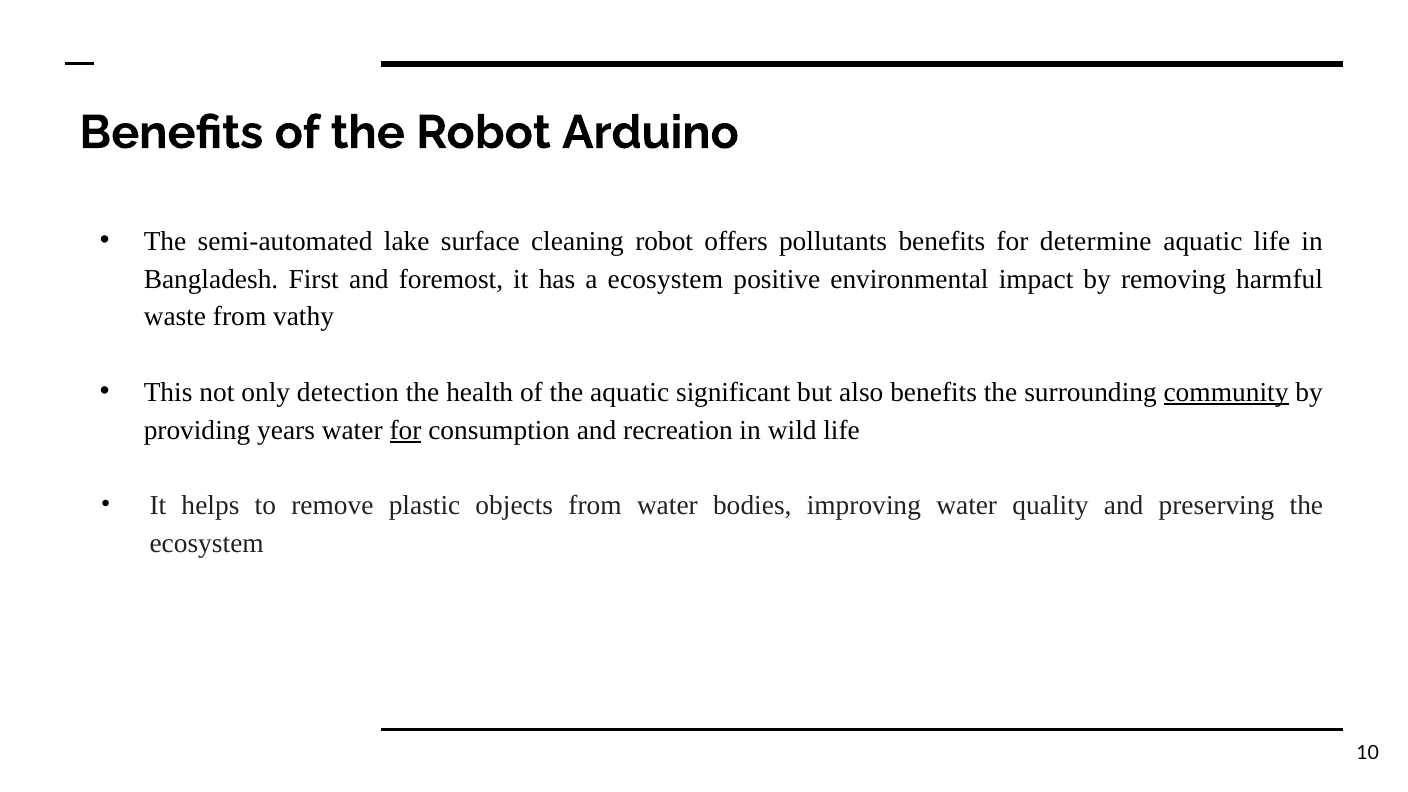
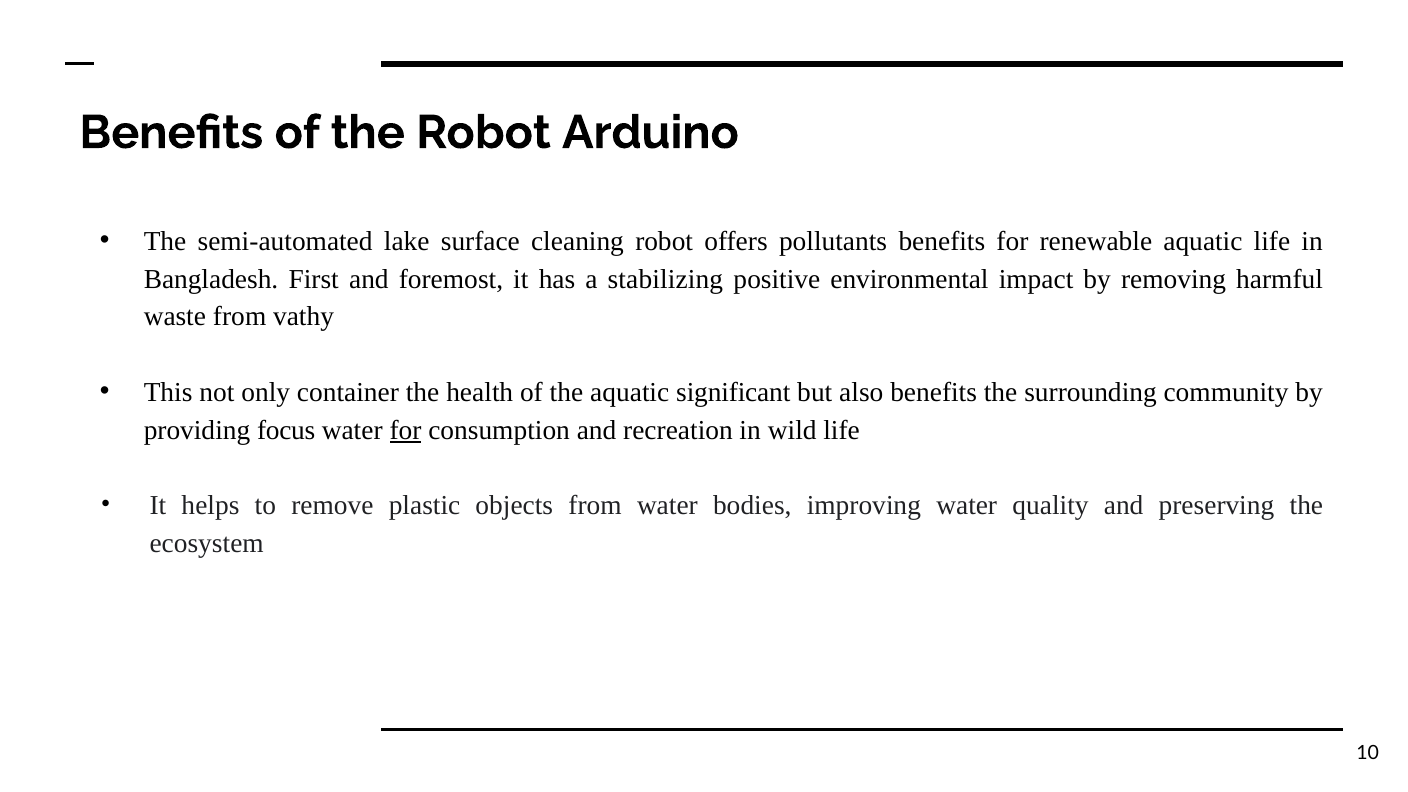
determine: determine -> renewable (1096, 241)
a ecosystem: ecosystem -> stabilizing (665, 279)
detection: detection -> container (348, 392)
community underline: present -> none (1226, 392)
years: years -> focus (286, 430)
